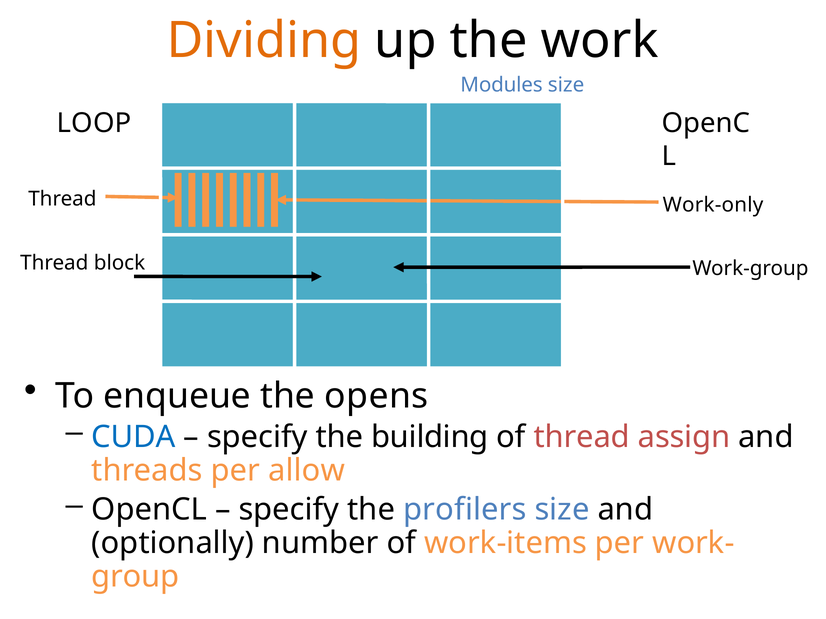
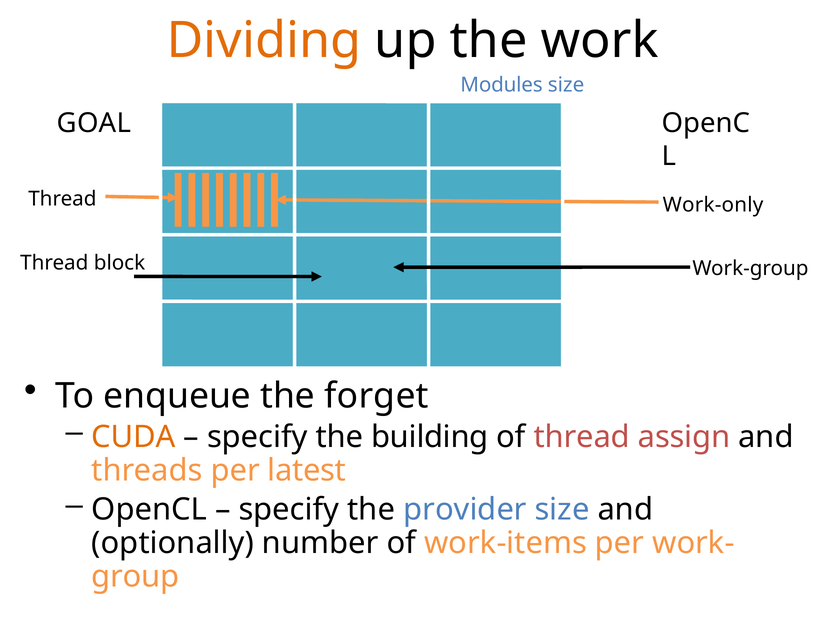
LOOP: LOOP -> GOAL (94, 123)
opens: opens -> forget (376, 396)
CUDA colour: blue -> orange (134, 437)
allow: allow -> latest (307, 471)
profilers: profilers -> provider (465, 510)
